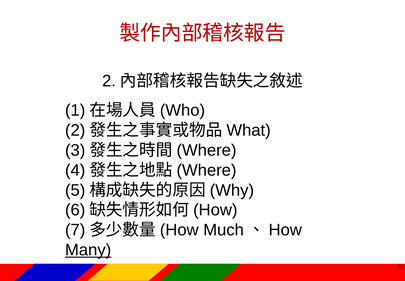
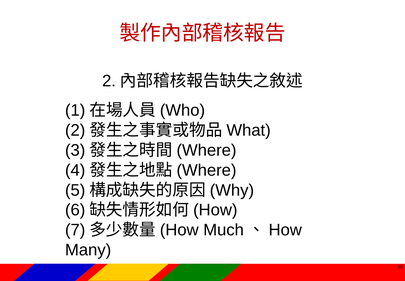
Many underline: present -> none (88, 250)
